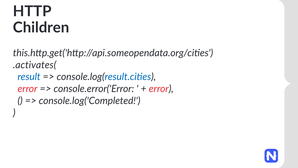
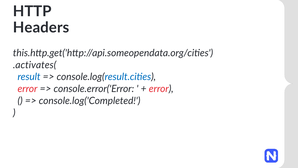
Children: Children -> Headers (41, 27)
